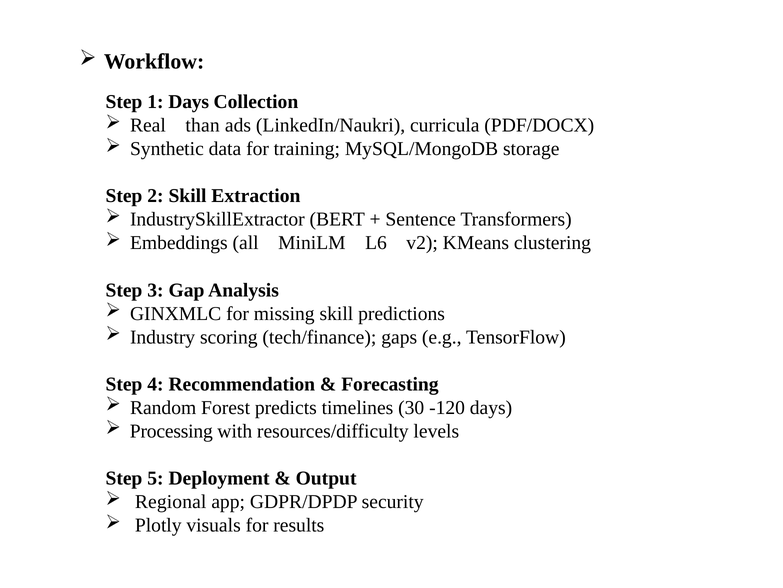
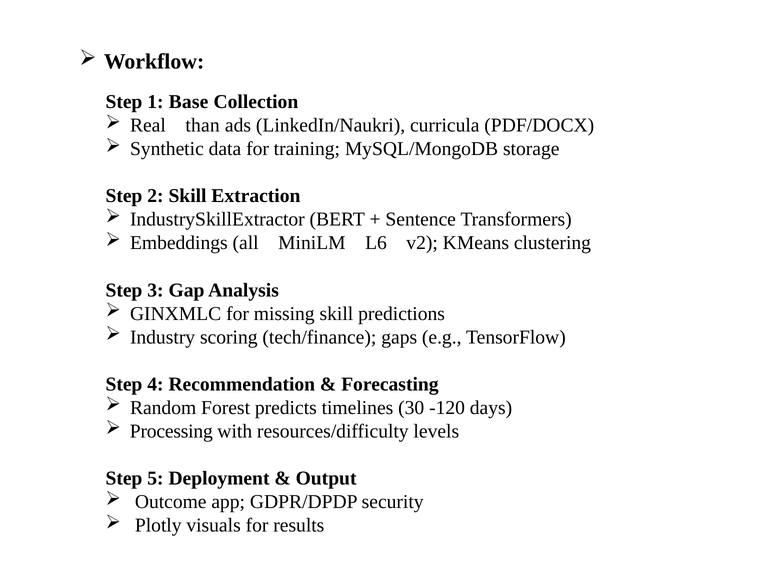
1 Days: Days -> Base (189, 102)
Regional: Regional -> Outcome (171, 501)
